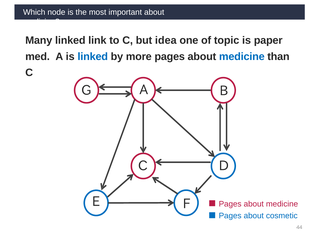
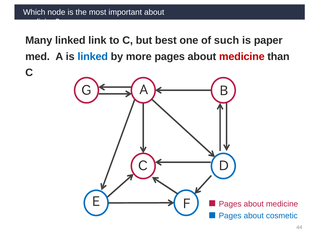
idea: idea -> best (166, 40)
topic: topic -> such (227, 40)
medicine colour: blue -> red (242, 57)
